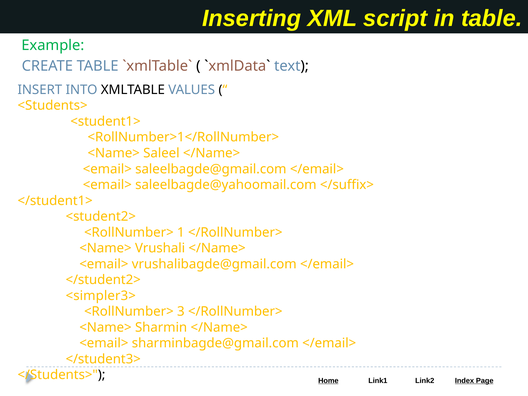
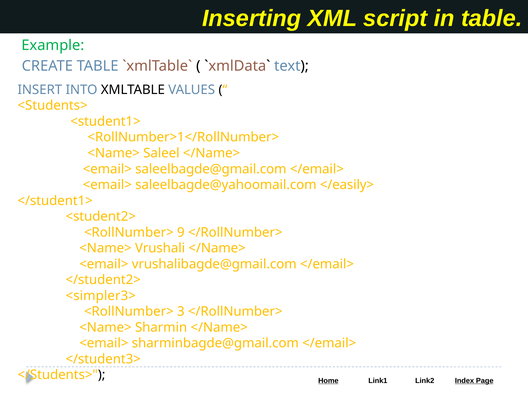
</suffix>: </suffix> -> </easily> (347, 185)
1: 1 -> 9 (181, 232)
